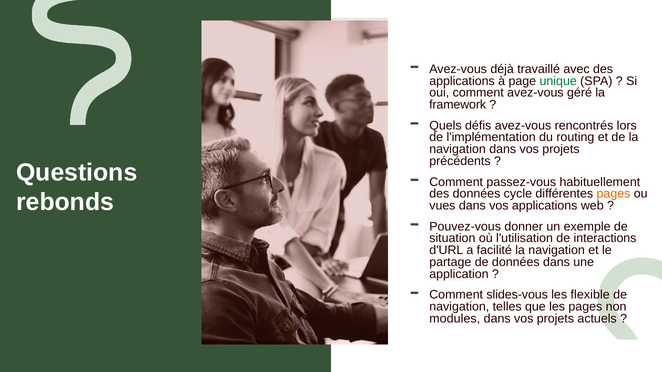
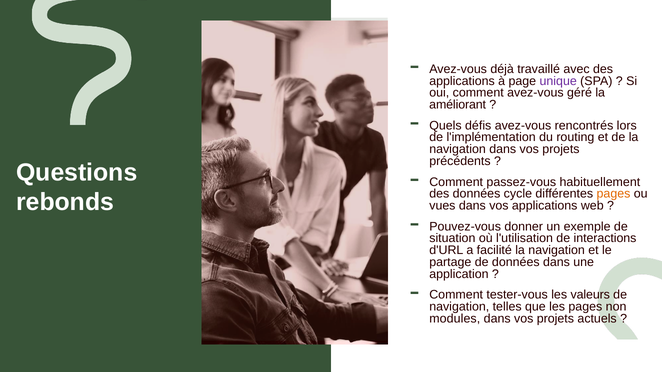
unique colour: green -> purple (558, 81)
framework: framework -> améliorant (458, 105)
slides-vous: slides-vous -> tester-vous (517, 295)
flexible: flexible -> valeurs (590, 295)
